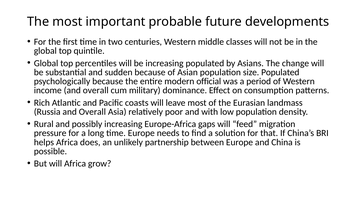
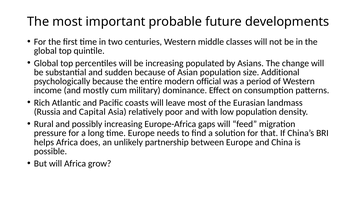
size Populated: Populated -> Additional (280, 72)
income and overall: overall -> mostly (96, 90)
Russia and Overall: Overall -> Capital (92, 112)
